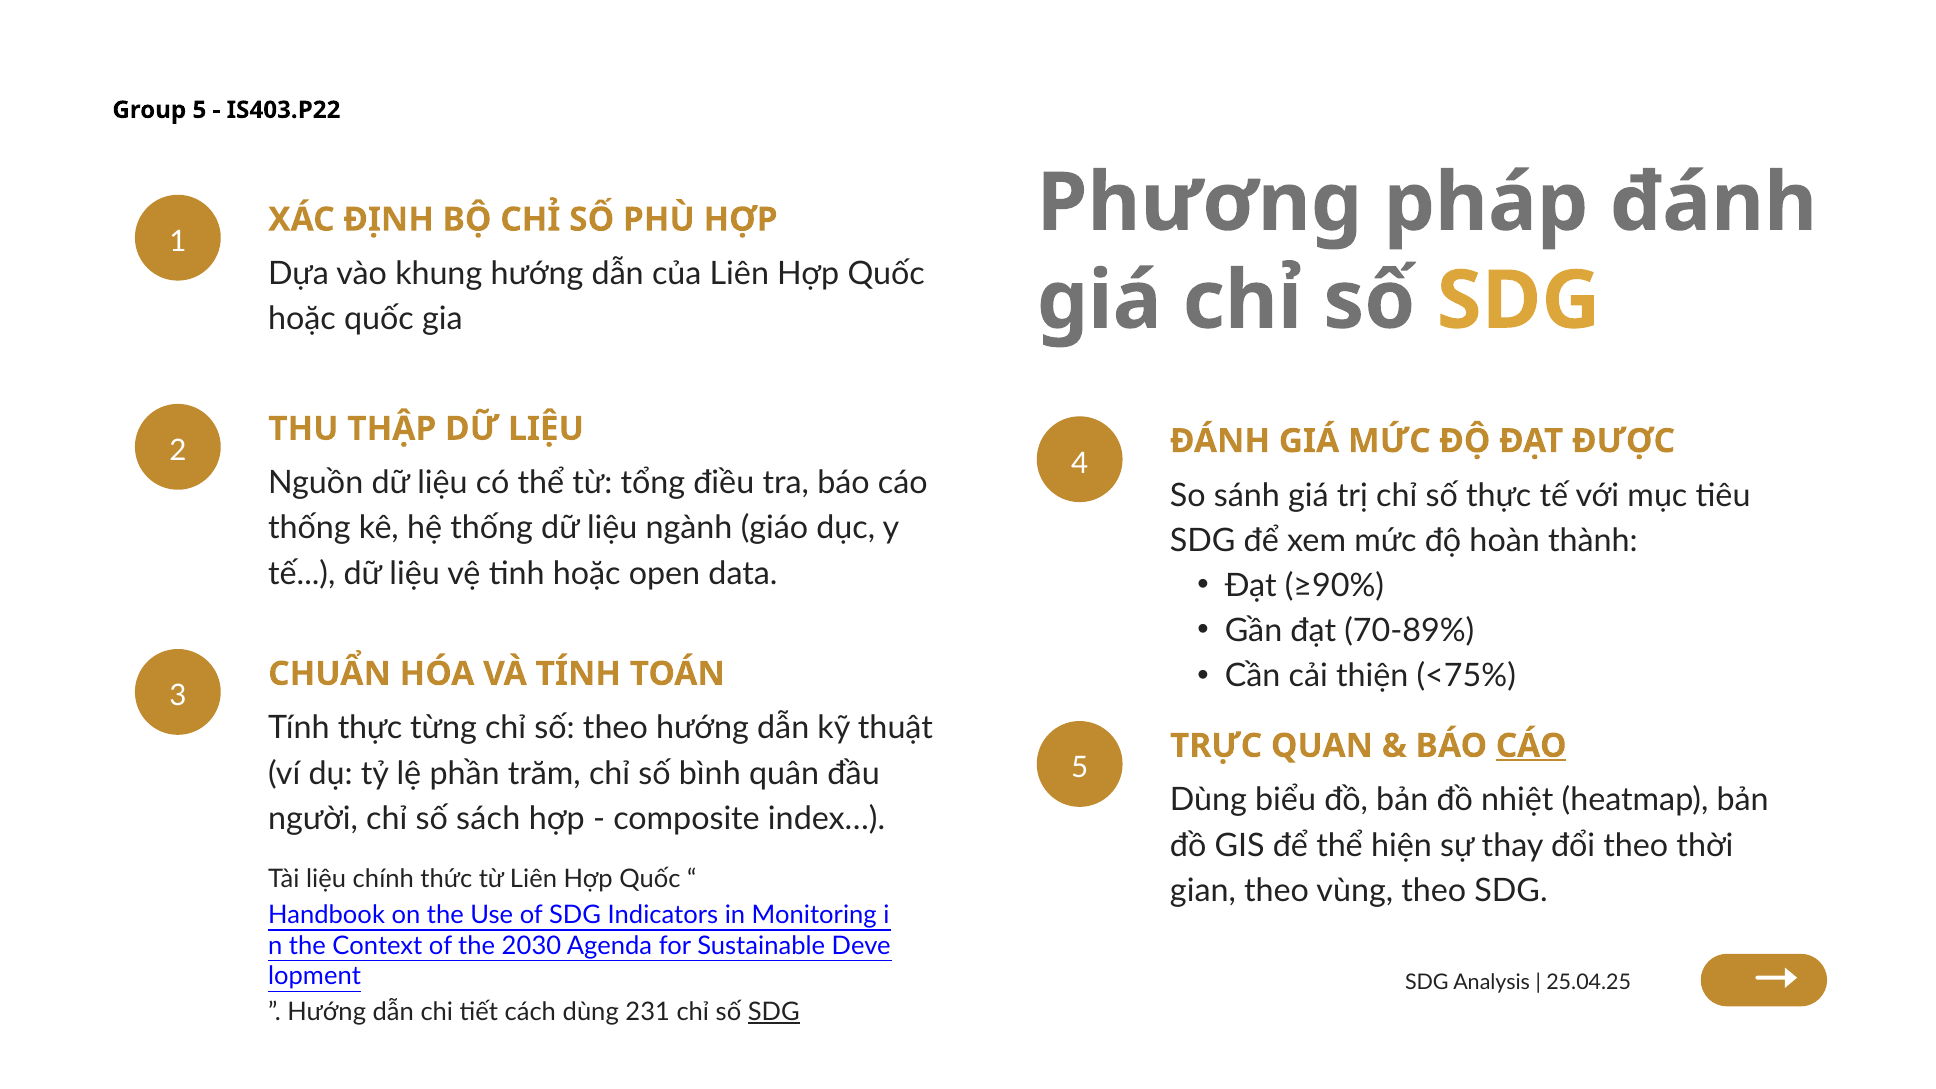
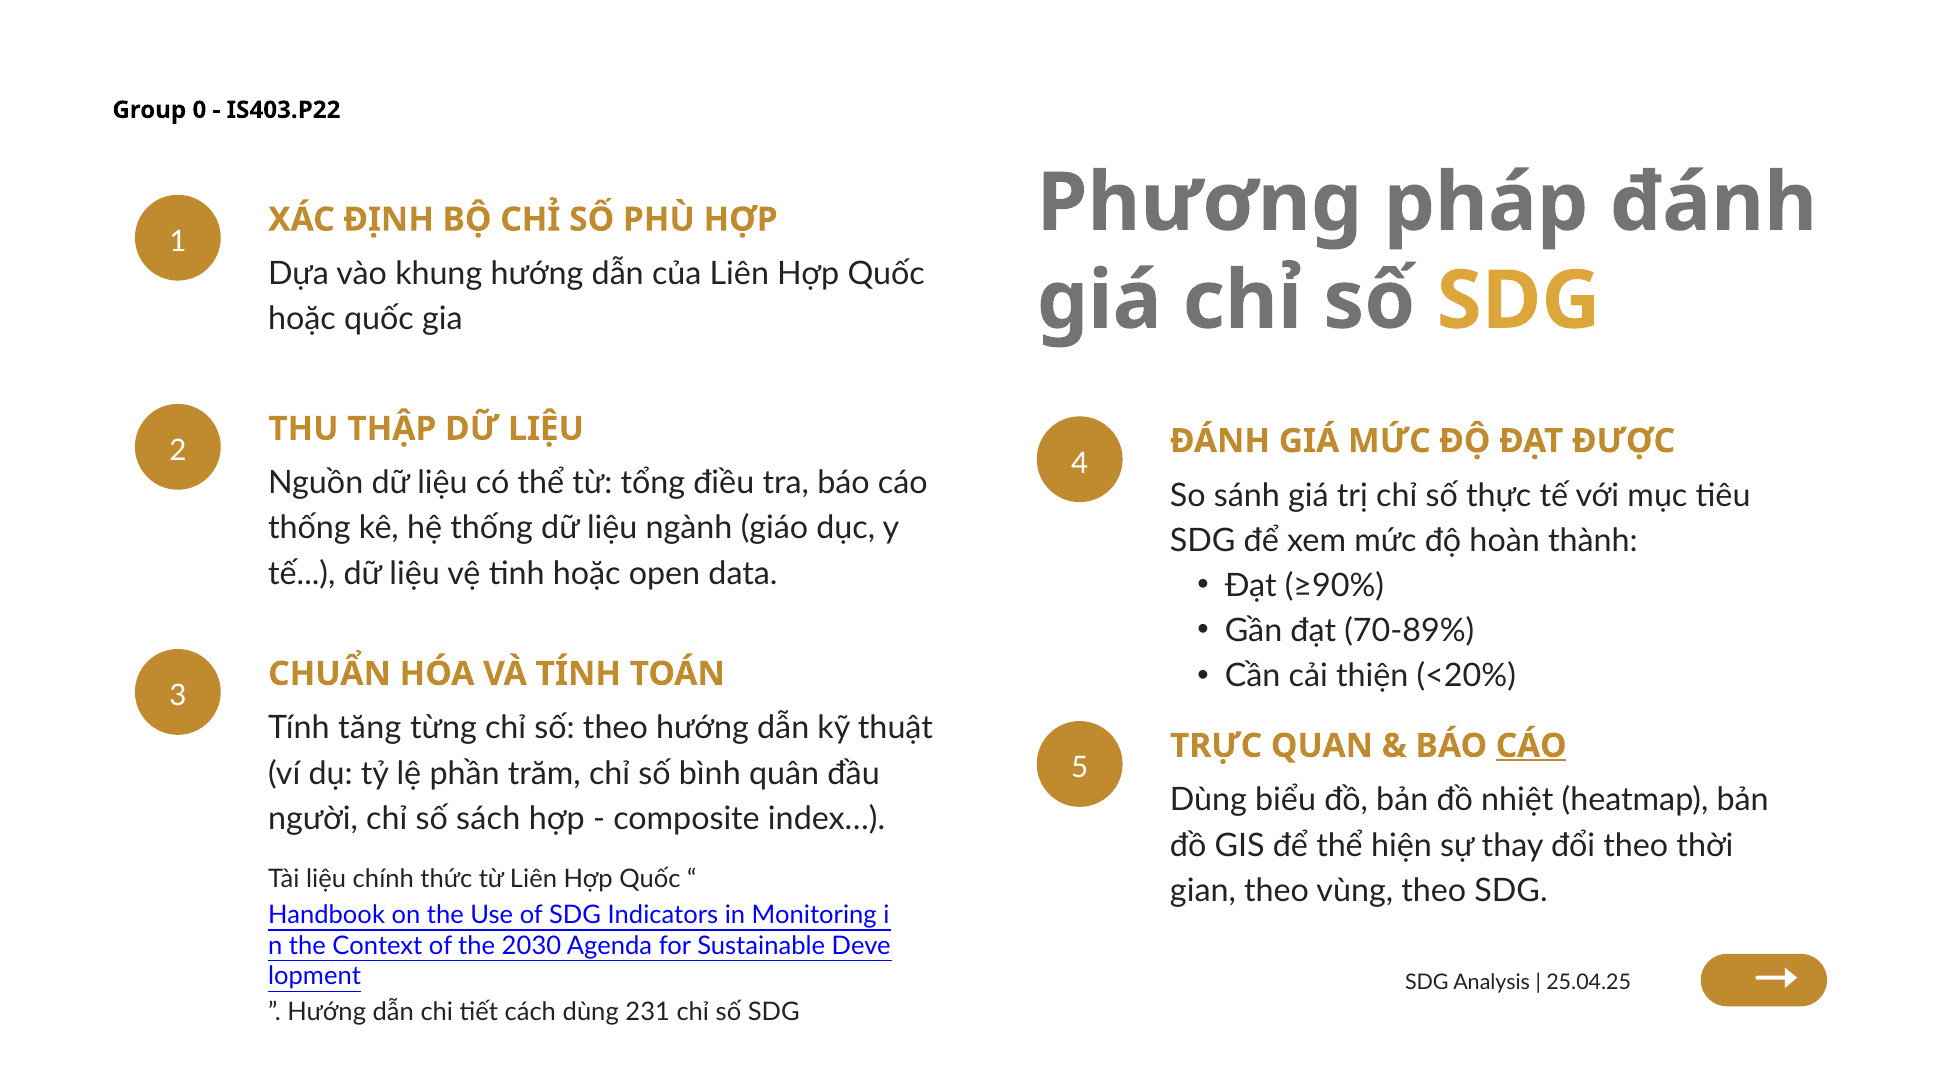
Group 5: 5 -> 0 (199, 110)
<75%: <75% -> <20% (1466, 676)
Tính thực: thực -> tăng (370, 728)
SDG underline: present -> none (774, 1012)
